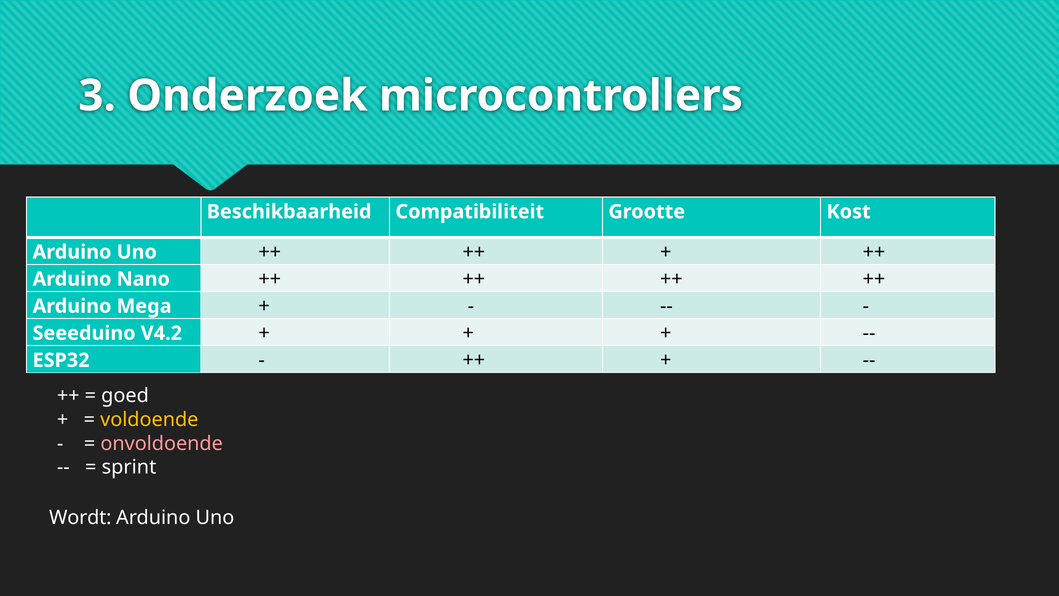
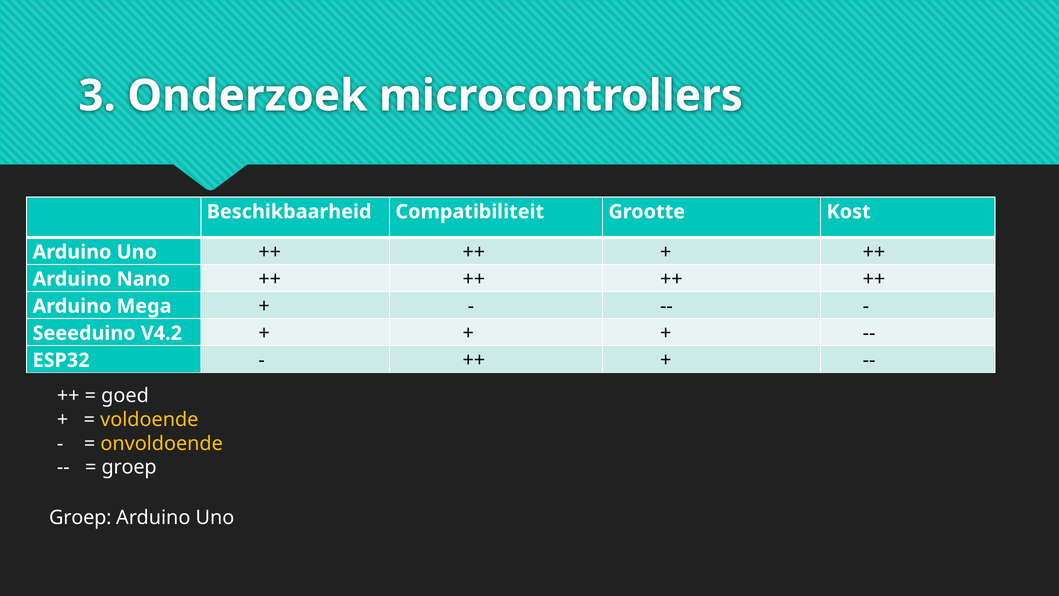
onvoldoende colour: pink -> yellow (162, 443)
sprint: sprint -> groep (129, 467)
Wordt: Wordt -> Groep (80, 518)
